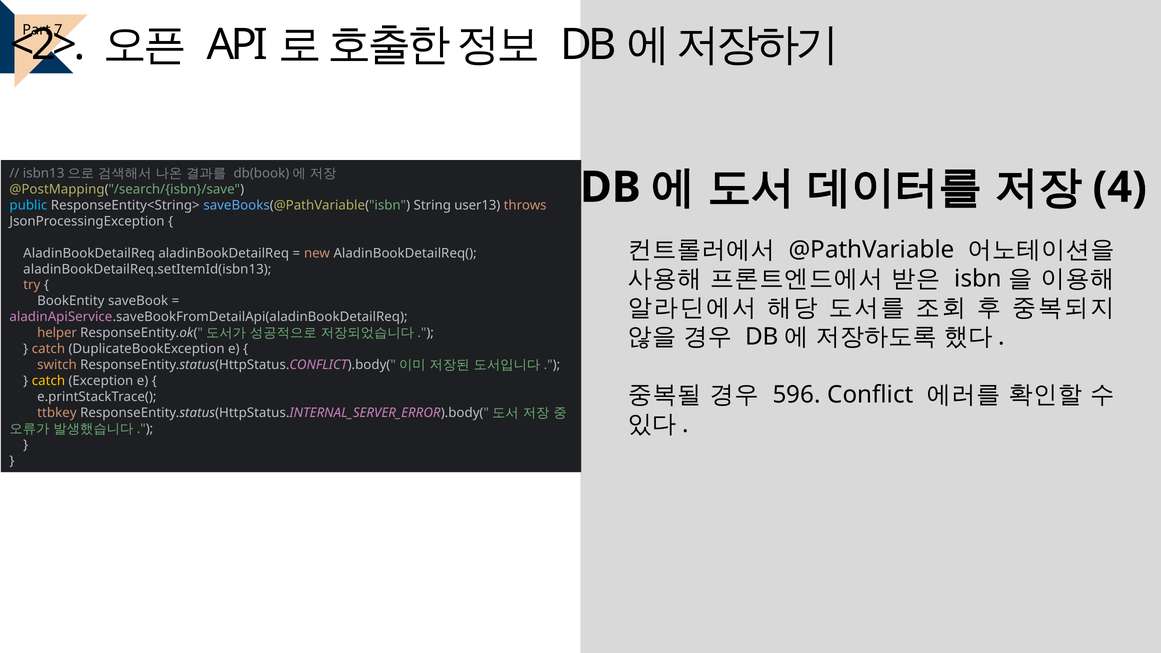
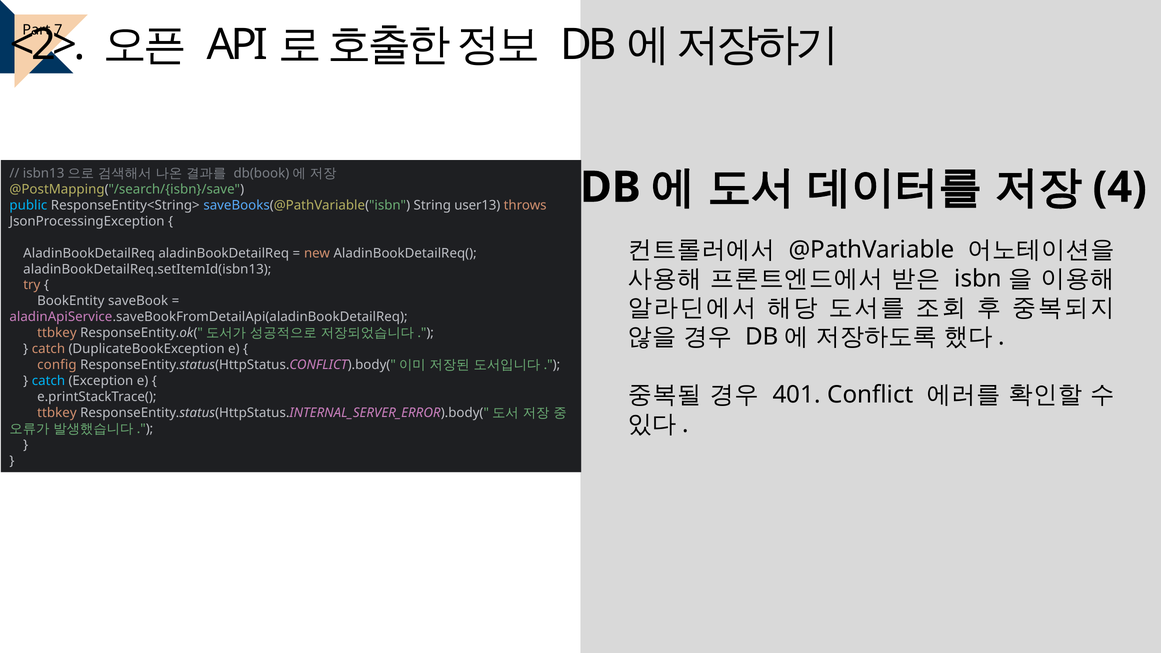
helper: helper -> ttbkey (57, 333)
switch: switch -> config (57, 365)
catch colour: yellow -> light blue (48, 381)
596: 596 -> 401 (797, 395)
